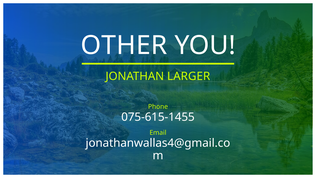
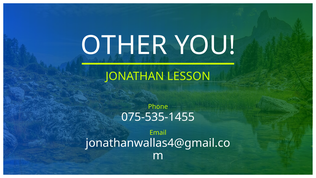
LARGER: LARGER -> LESSON (189, 76)
075-615-1455: 075-615-1455 -> 075-535-1455 (158, 117)
